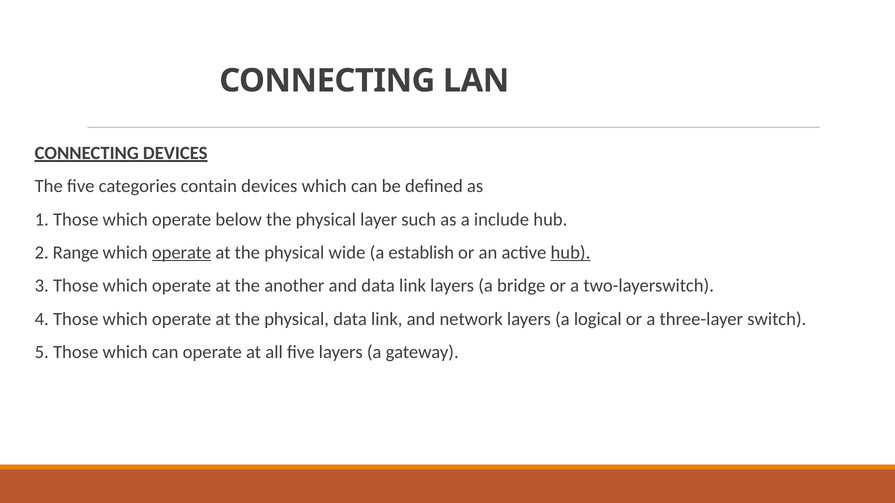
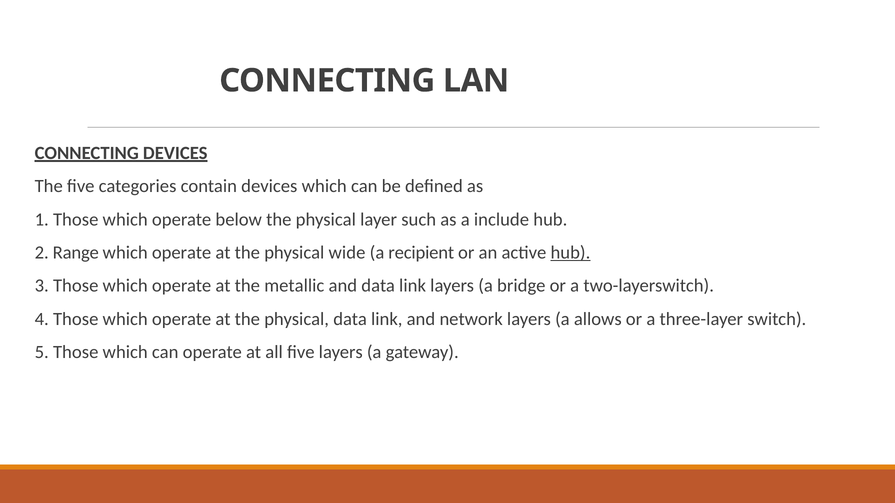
operate underline: present -> none (182, 253)
establish: establish -> recipient (421, 253)
another: another -> metallic (294, 286)
logical: logical -> allows (598, 319)
